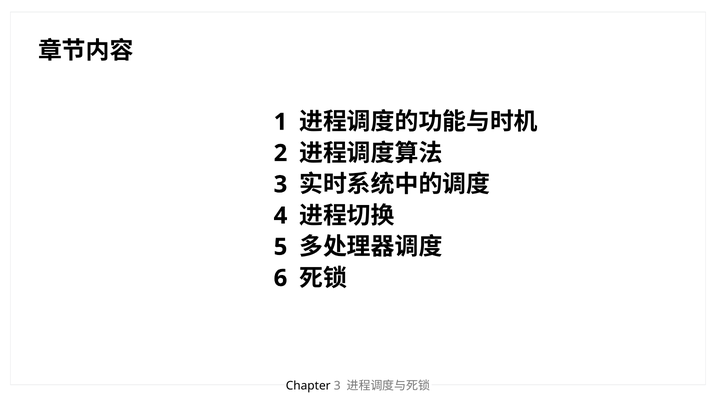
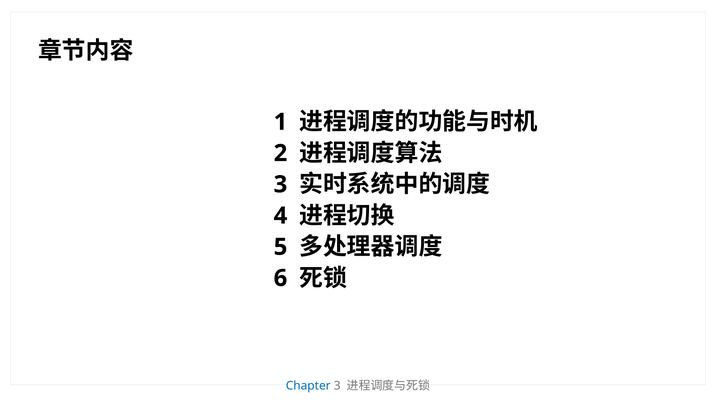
Chapter colour: black -> blue (308, 386)
